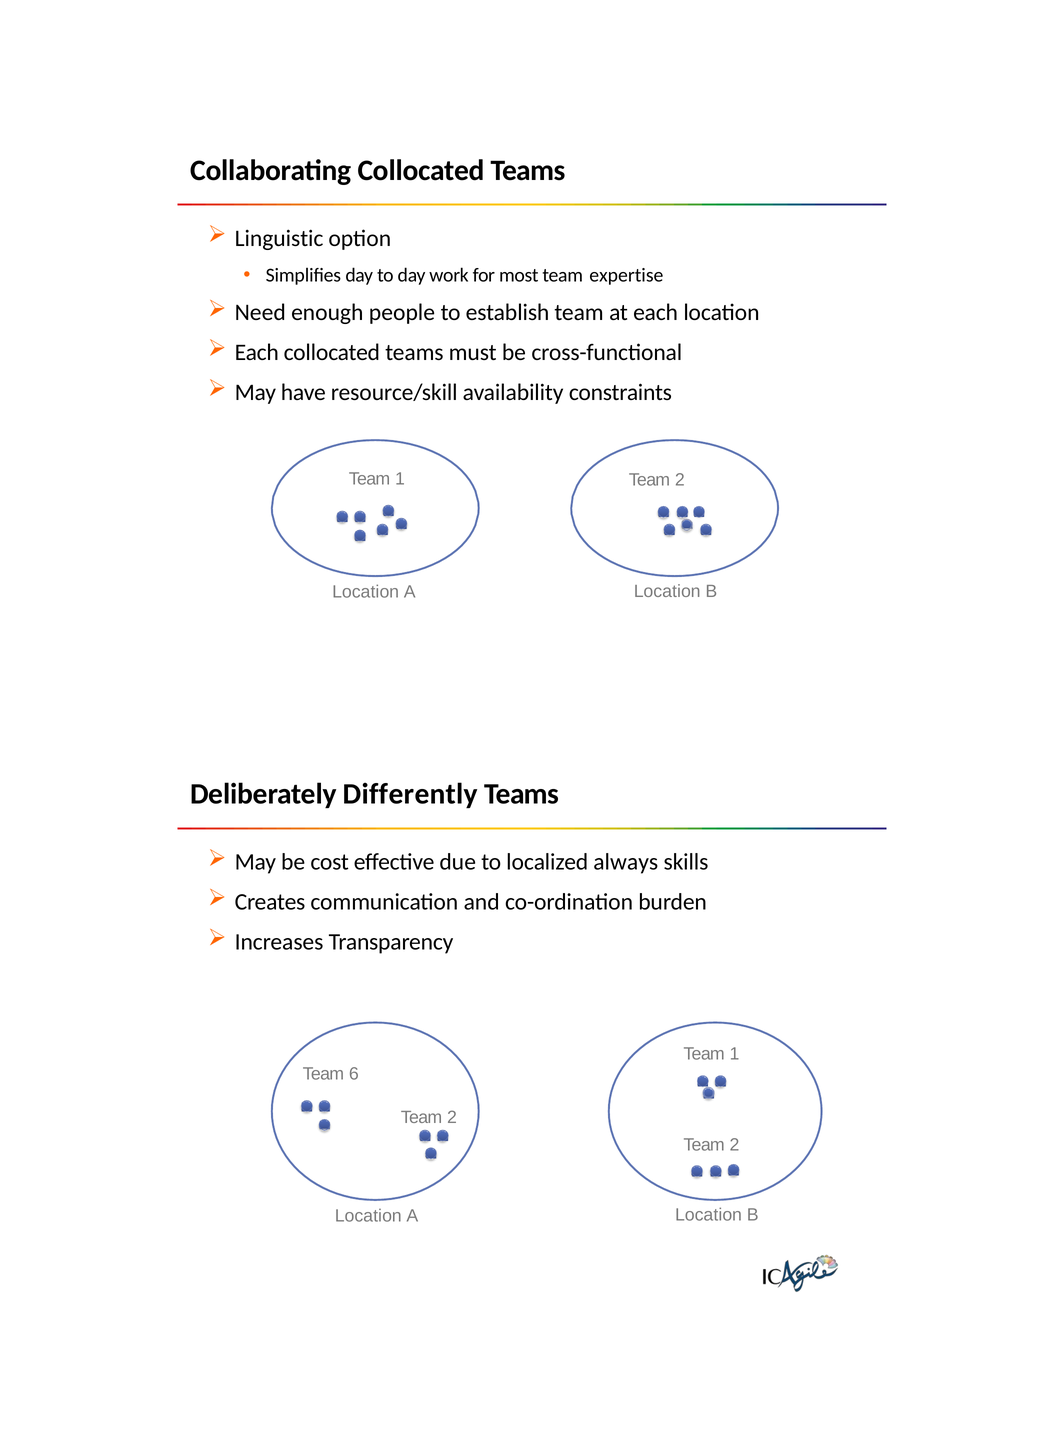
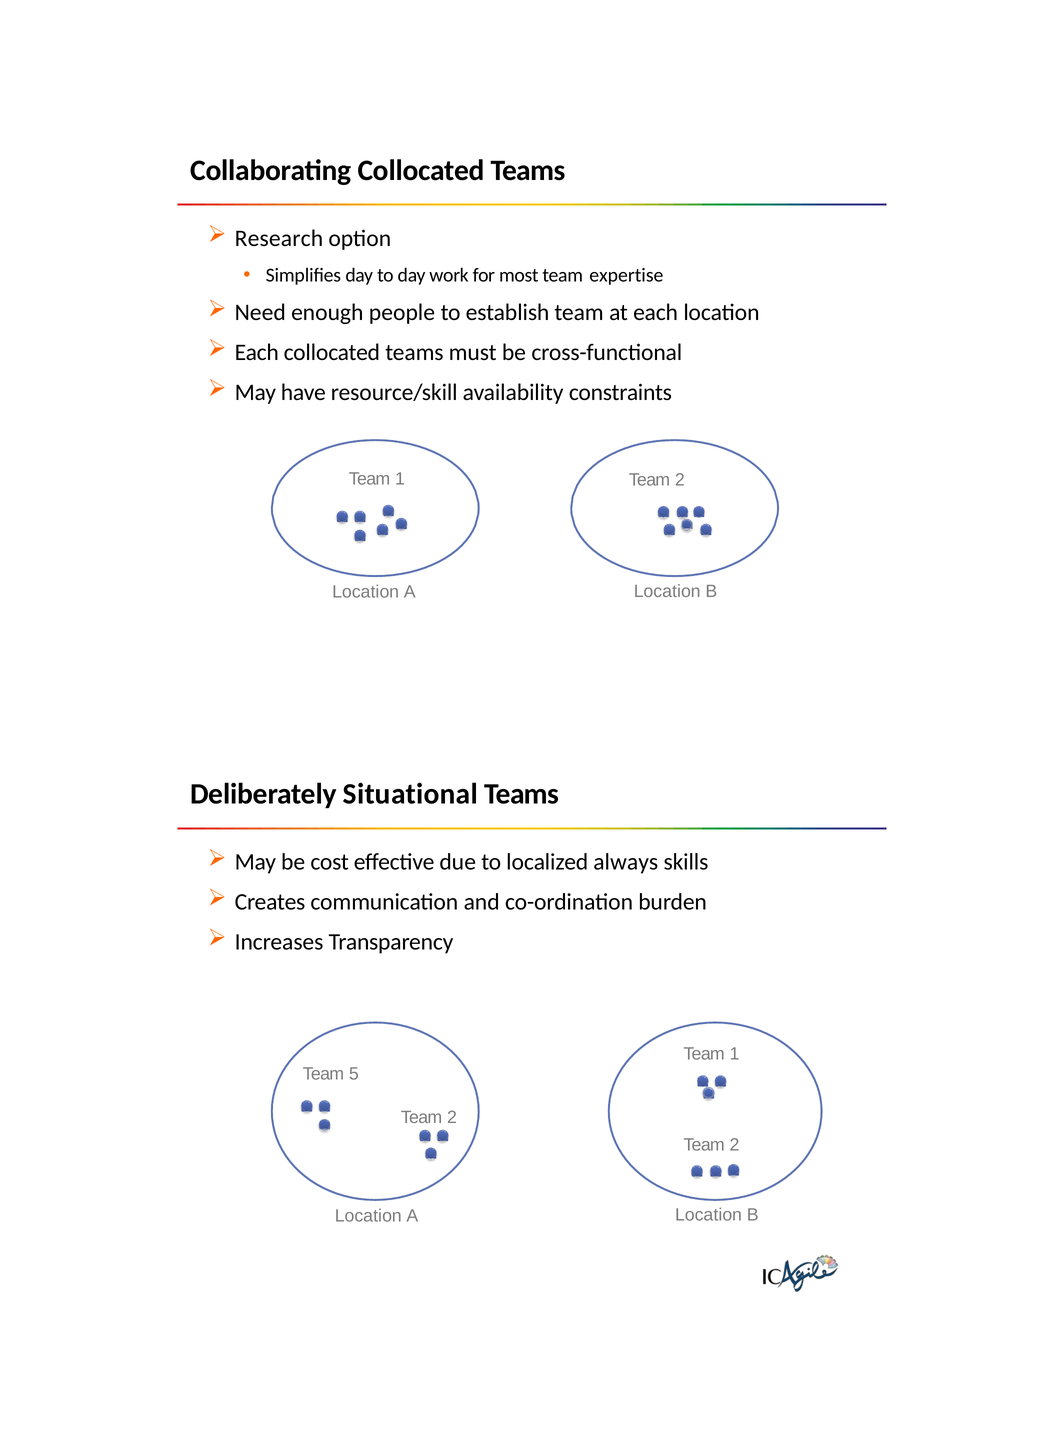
Linguistic: Linguistic -> Research (279, 238)
Differently: Differently -> Situational (410, 794)
6: 6 -> 5 (354, 1073)
